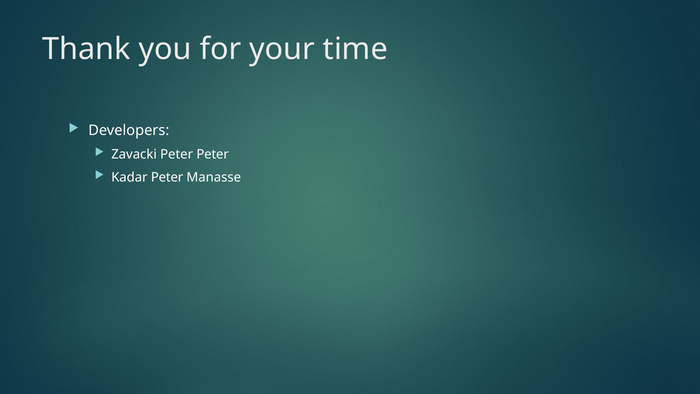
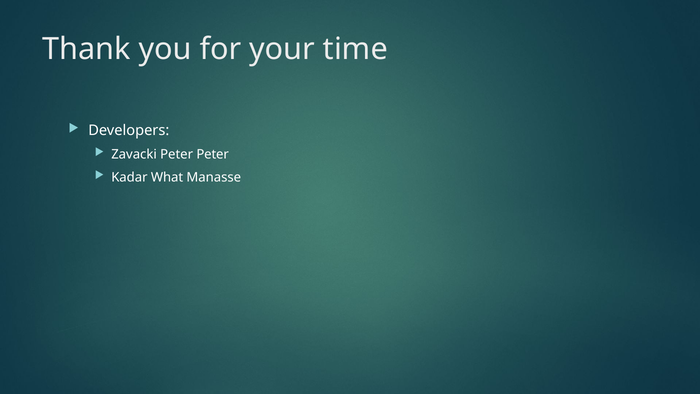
Kadar Peter: Peter -> What (167, 177)
